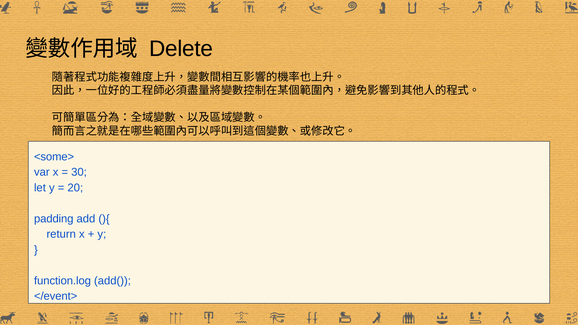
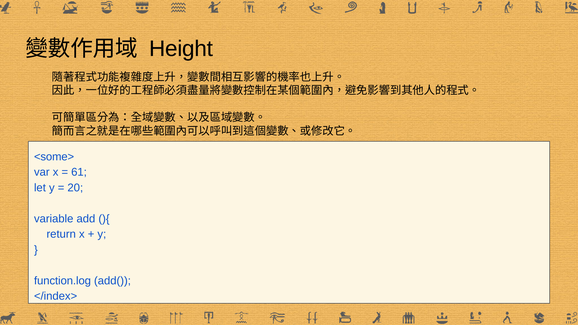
Delete: Delete -> Height (181, 49)
30: 30 -> 61 (79, 172)
padding: padding -> variable (54, 219)
</event>: </event> -> </index> (56, 296)
